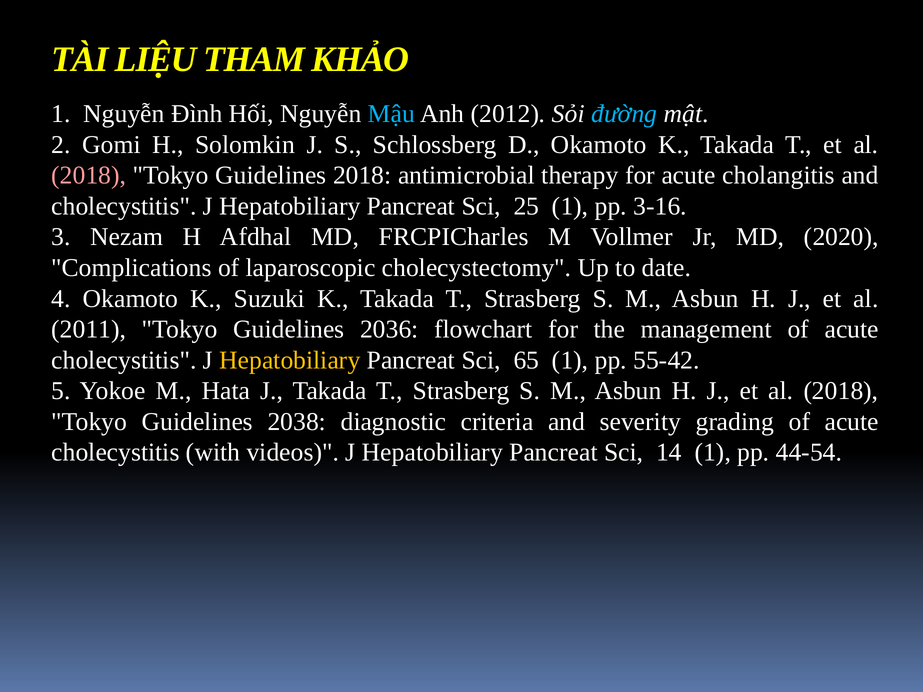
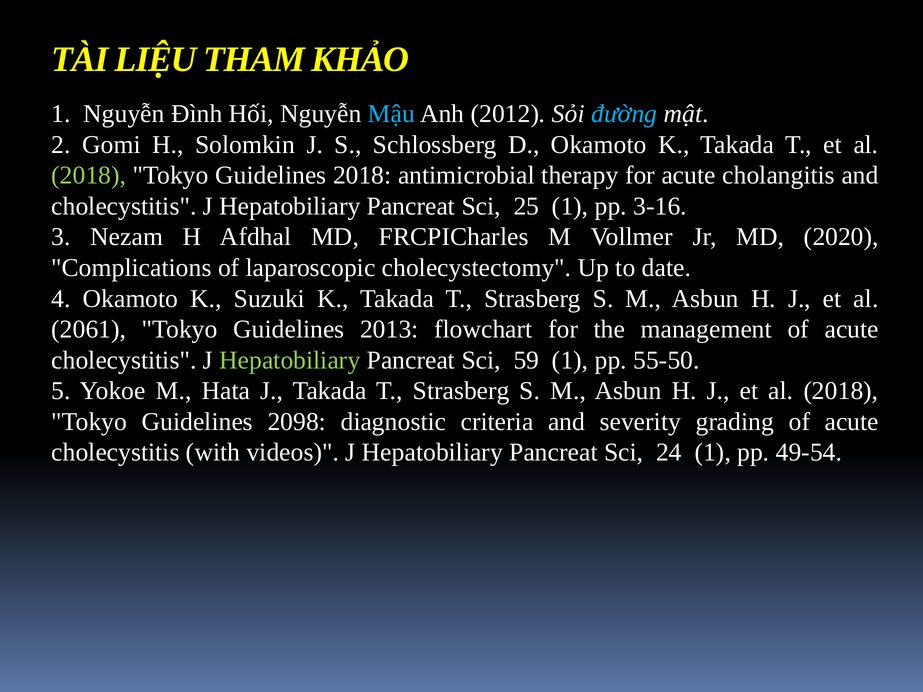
2018 colour: pink -> light green (89, 176)
2011: 2011 -> 2061 (89, 329)
2036: 2036 -> 2013 (389, 329)
Hepatobiliary colour: yellow -> light green (290, 360)
65: 65 -> 59 (526, 360)
55-42: 55-42 -> 55-50 (666, 360)
2038: 2038 -> 2098 (297, 422)
14: 14 -> 24 (669, 453)
44-54: 44-54 -> 49-54 (809, 453)
